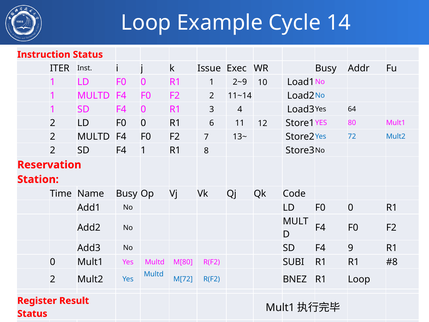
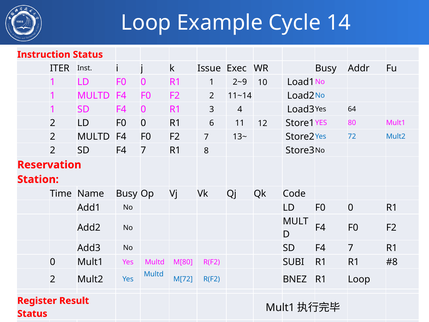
2 SD F4 1: 1 -> 7 (143, 150)
No SD F4 9: 9 -> 7 (351, 248)
